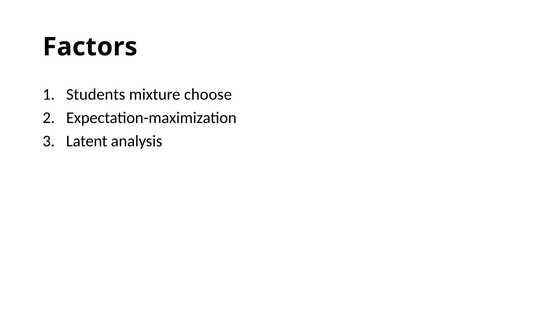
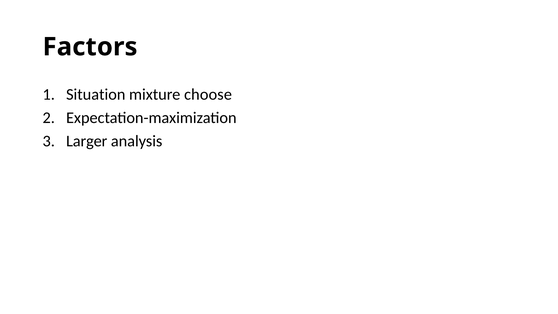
Students: Students -> Situation (96, 94)
Latent: Latent -> Larger (87, 141)
